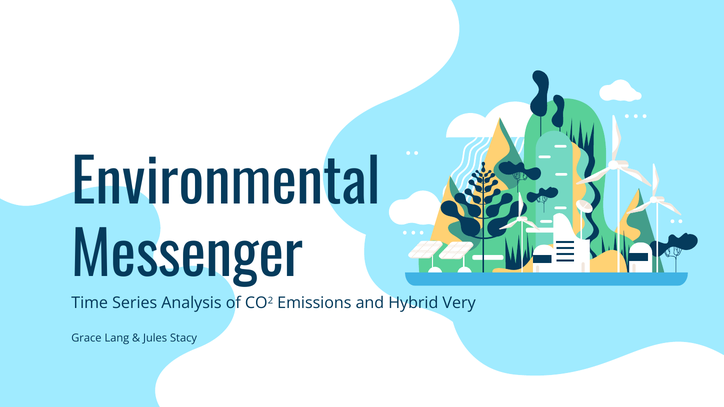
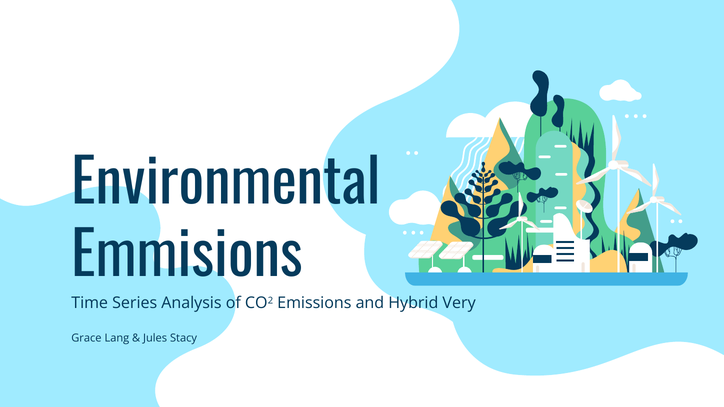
Messenger: Messenger -> Emmisions (187, 257)
